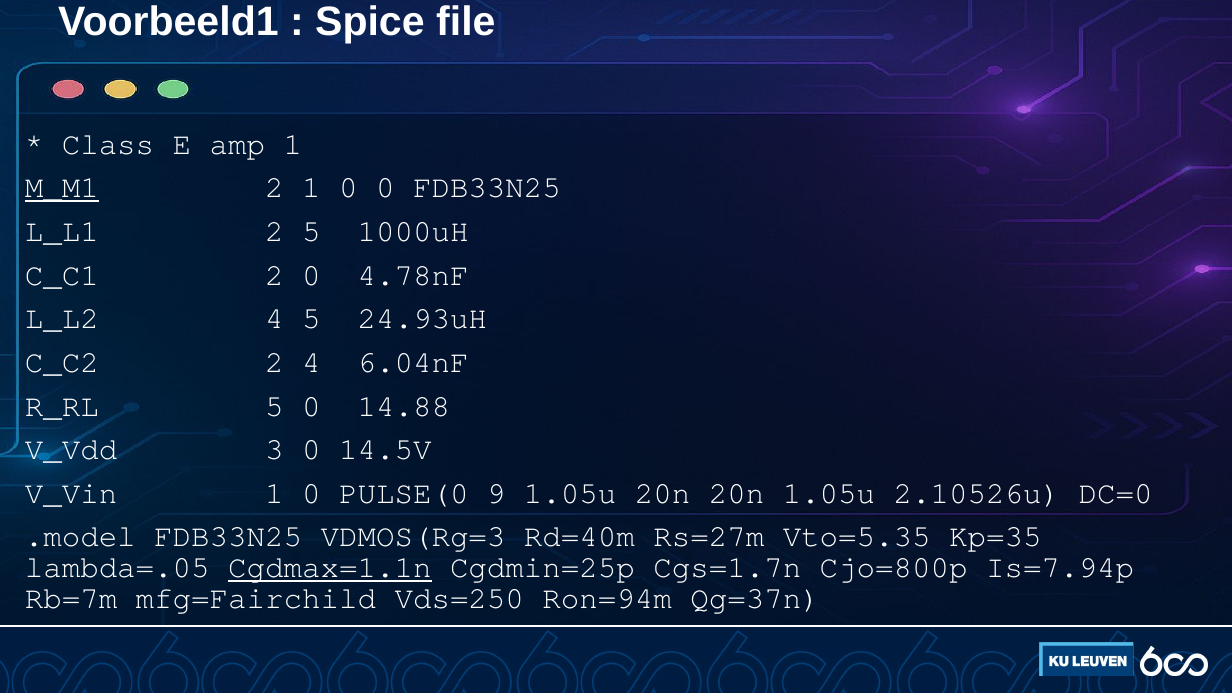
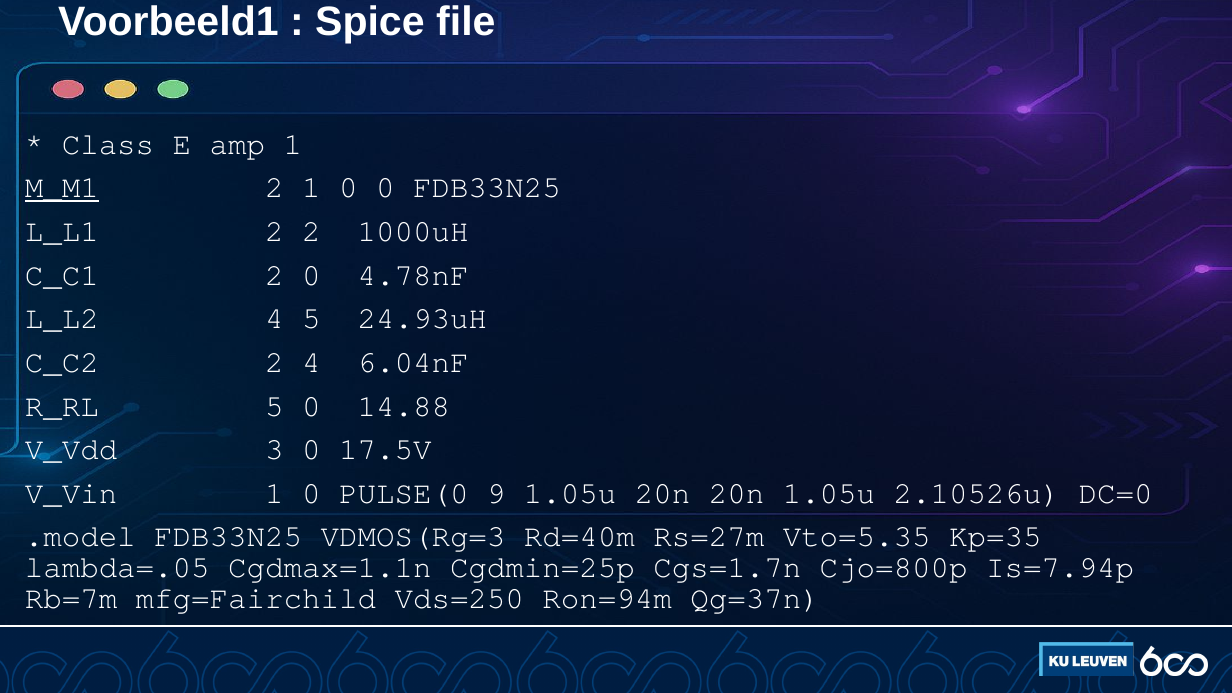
2 5: 5 -> 2 (311, 231)
14.5V: 14.5V -> 17.5V (385, 449)
Cgdmax=1.1n underline: present -> none (330, 568)
